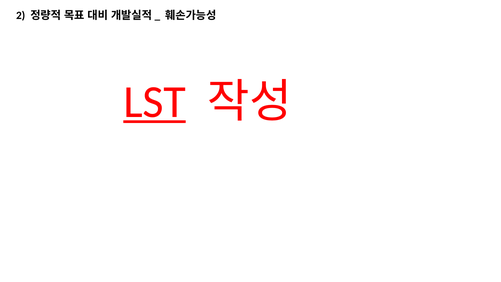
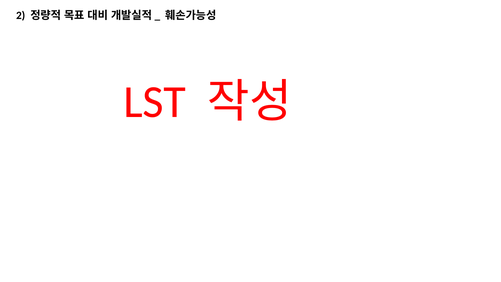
LST underline: present -> none (155, 102)
